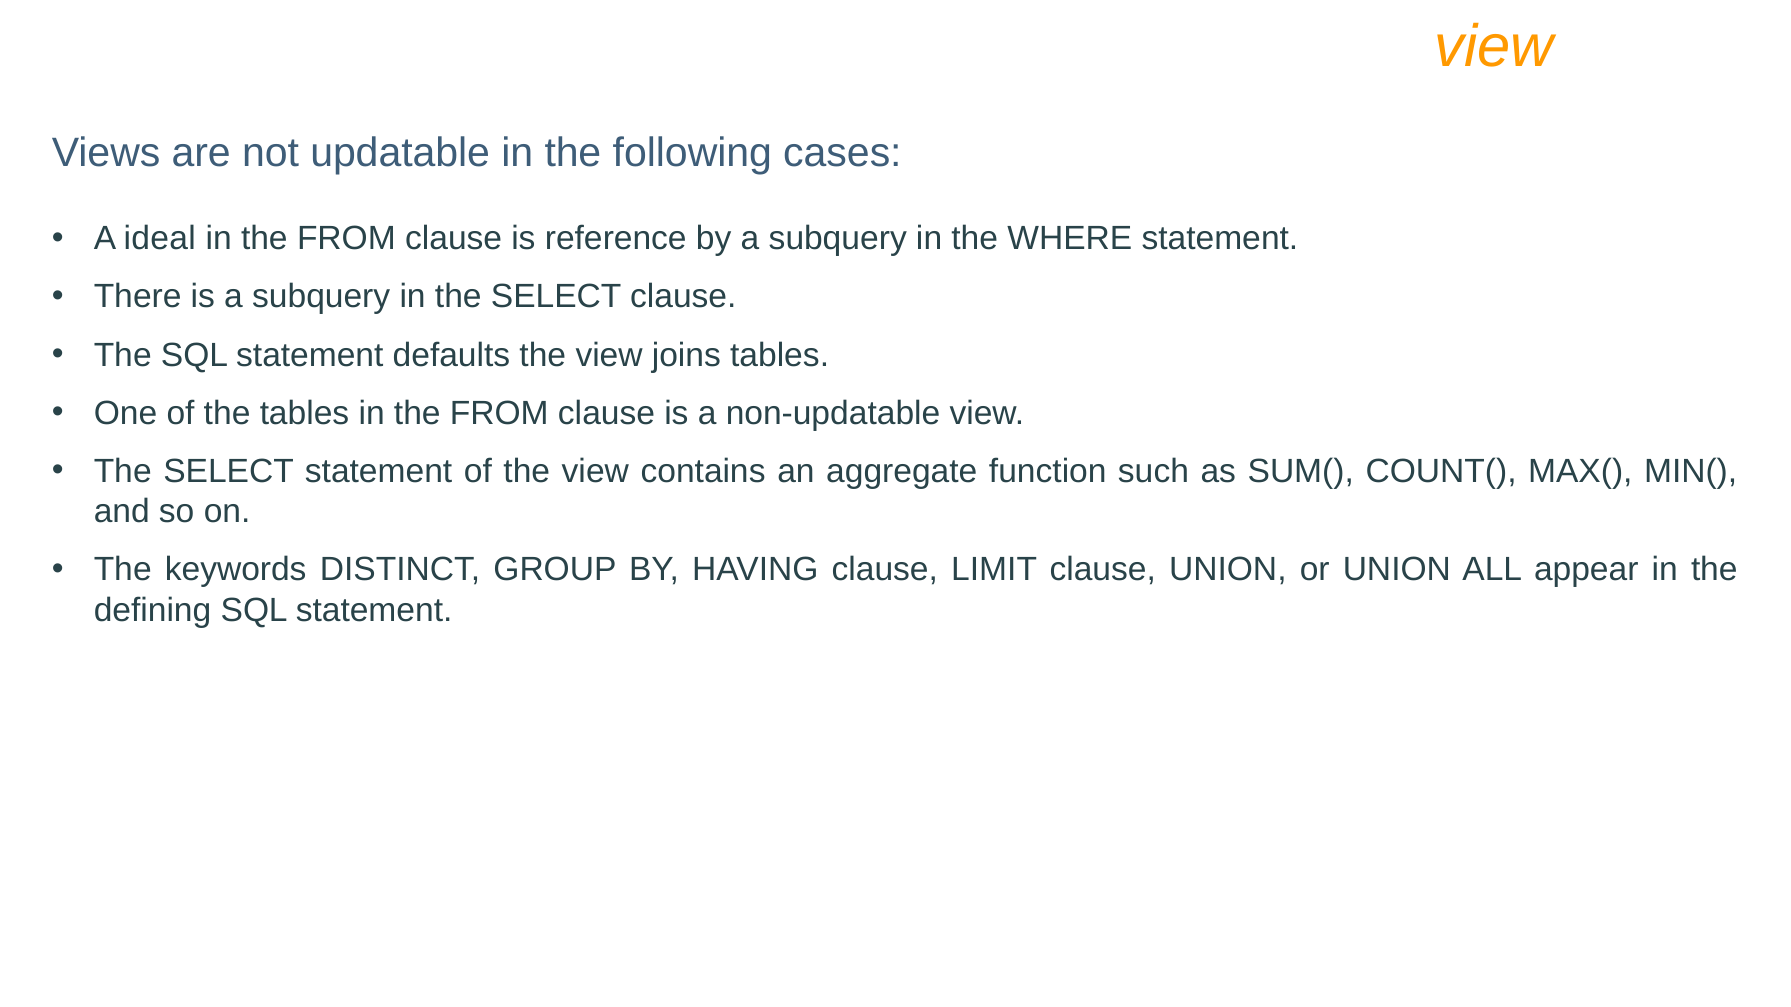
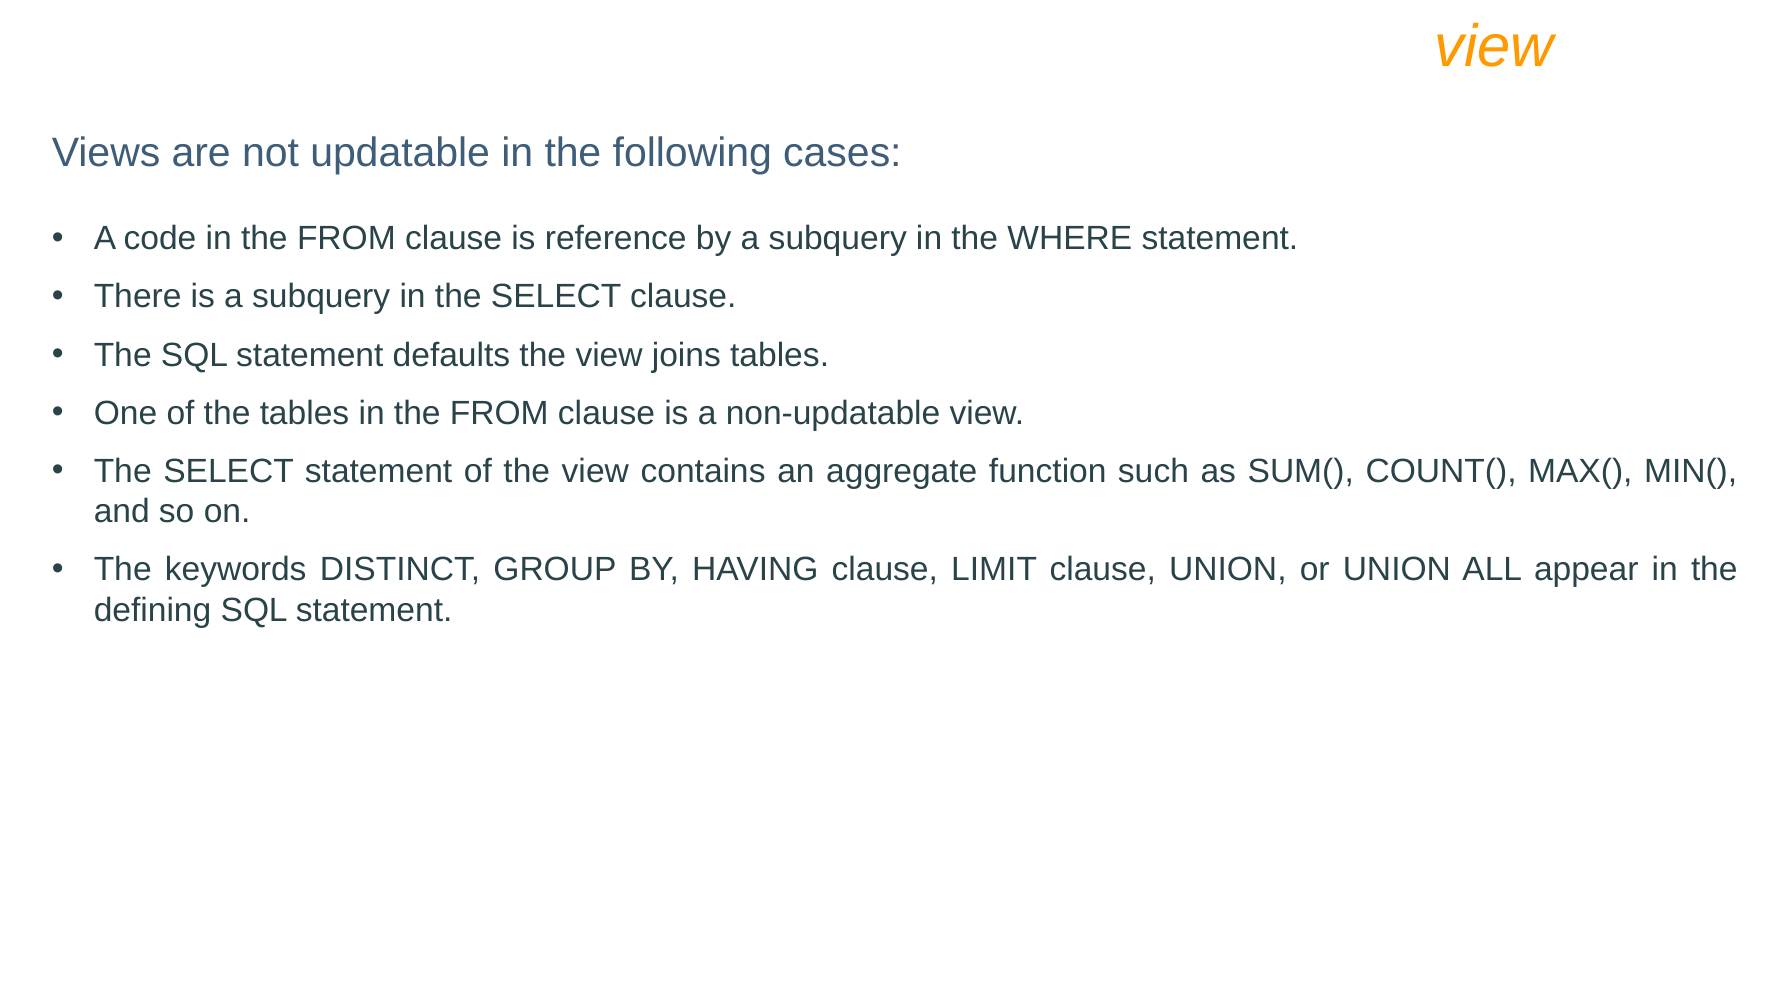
ideal: ideal -> code (160, 239)
